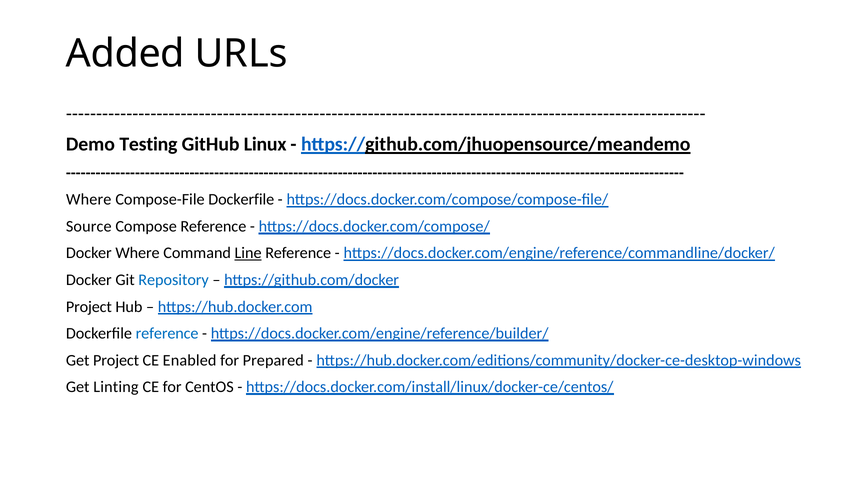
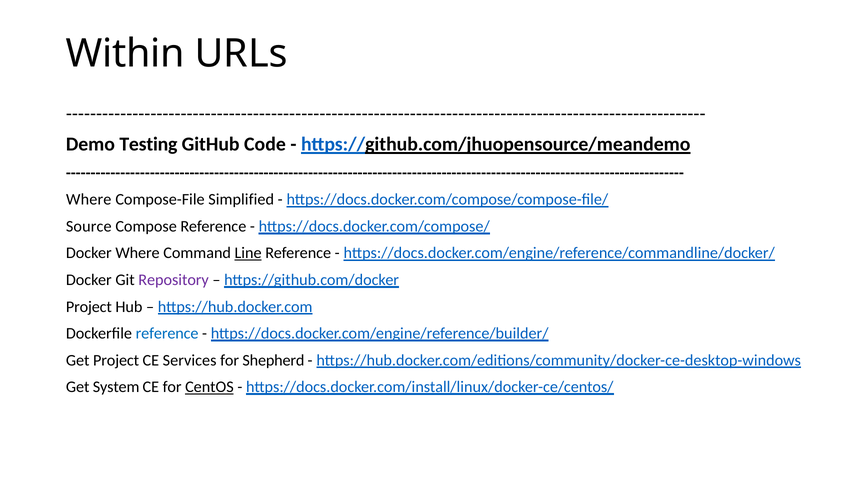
Added: Added -> Within (125, 54)
Linux: Linux -> Code (265, 145)
Compose-File Dockerfile: Dockerfile -> Simplified (241, 200)
Repository colour: blue -> purple (174, 280)
Enabled: Enabled -> Services (190, 361)
Prepared: Prepared -> Shepherd (273, 361)
Linting: Linting -> System (116, 387)
CentOS underline: none -> present (209, 387)
